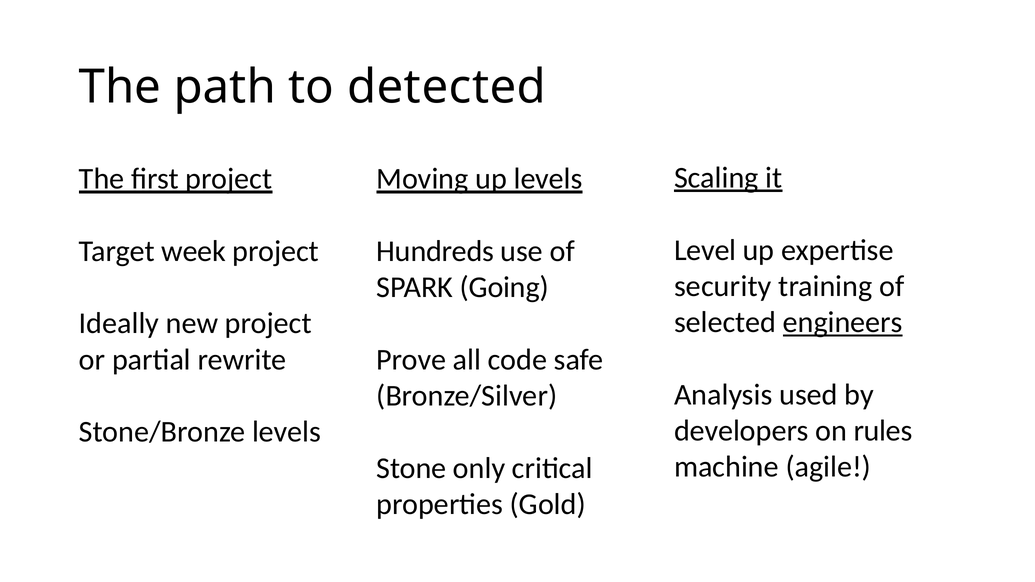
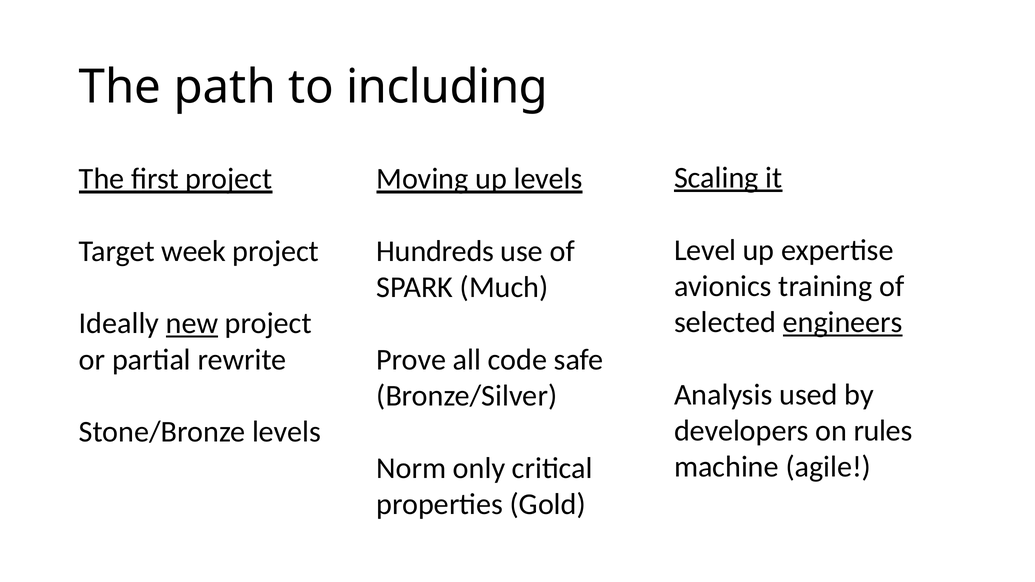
detected: detected -> including (447, 87)
security: security -> avionics (723, 286)
Going: Going -> Much (504, 287)
new underline: none -> present (192, 324)
Stone: Stone -> Norm (411, 468)
